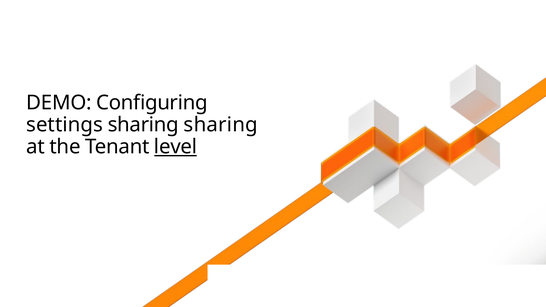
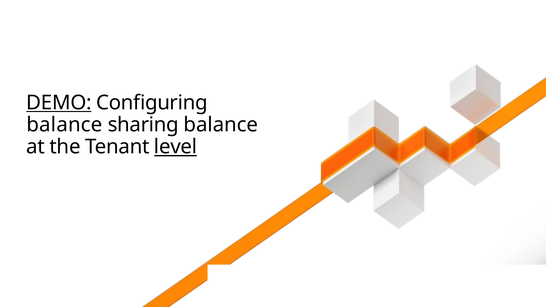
DEMO underline: none -> present (59, 103)
settings: settings -> balance (64, 125)
sharing sharing: sharing -> balance (221, 125)
